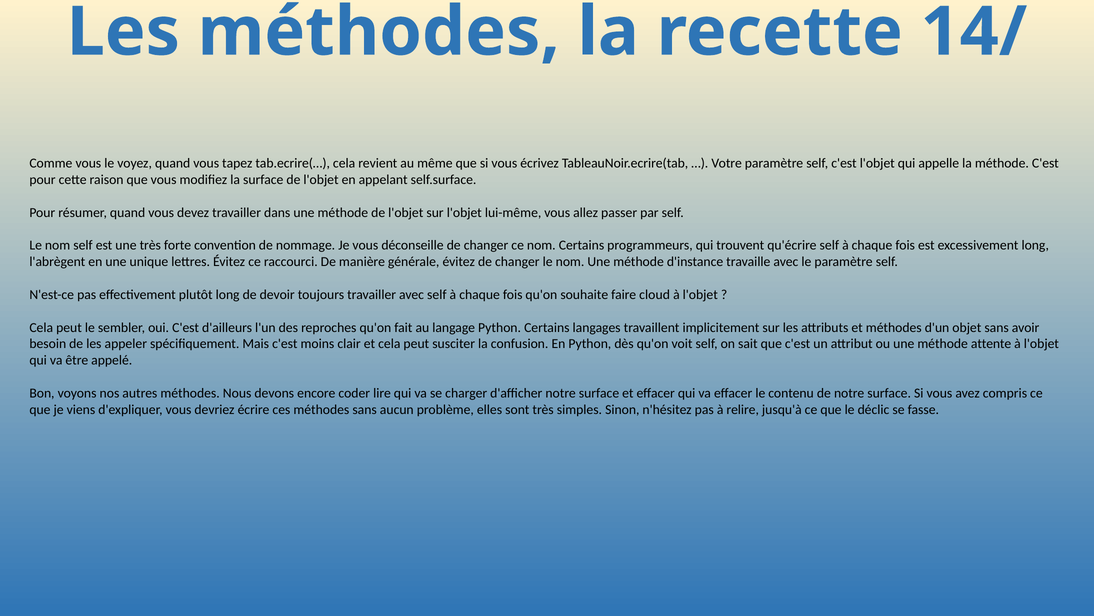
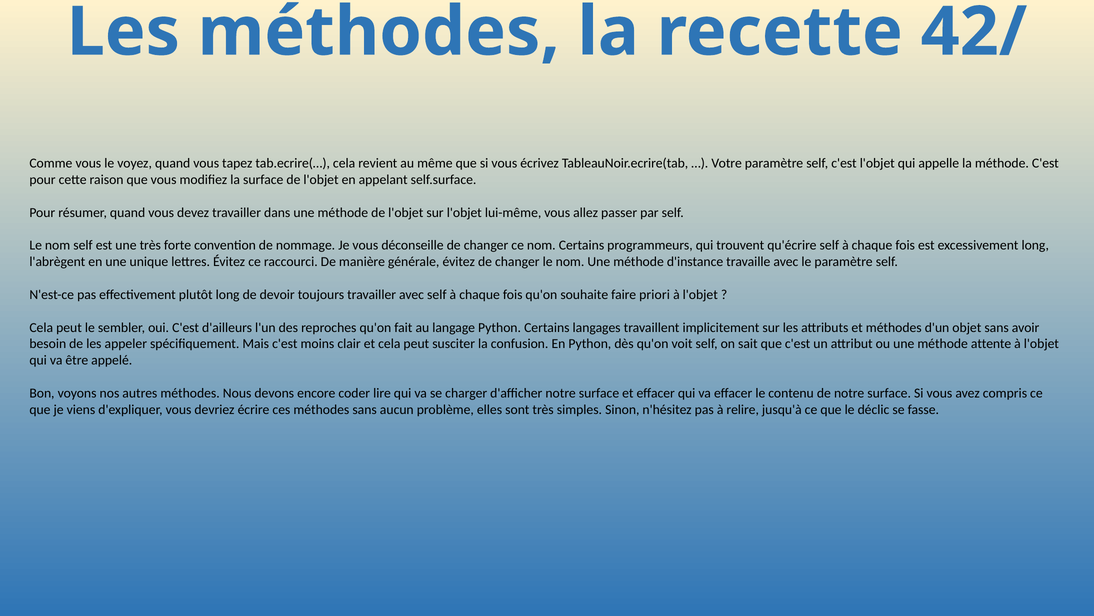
14/: 14/ -> 42/ (974, 32)
cloud: cloud -> priori (655, 294)
